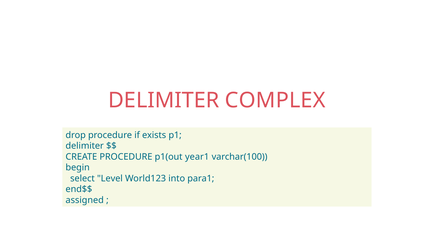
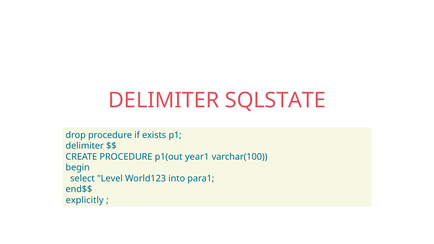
COMPLEX: COMPLEX -> SQLSTATE (275, 100)
assigned: assigned -> explicitly (85, 200)
